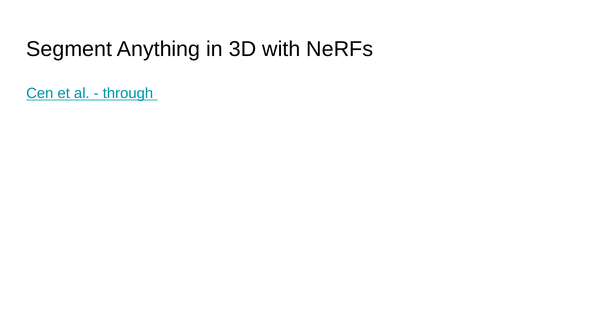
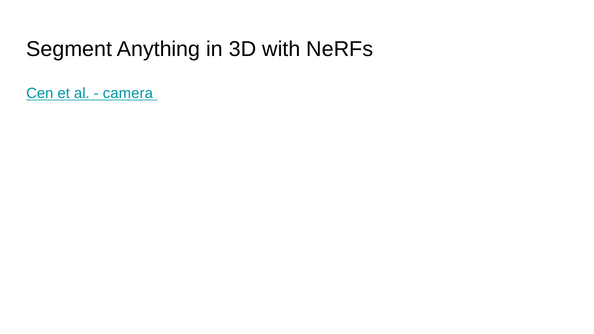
through: through -> camera (128, 93)
